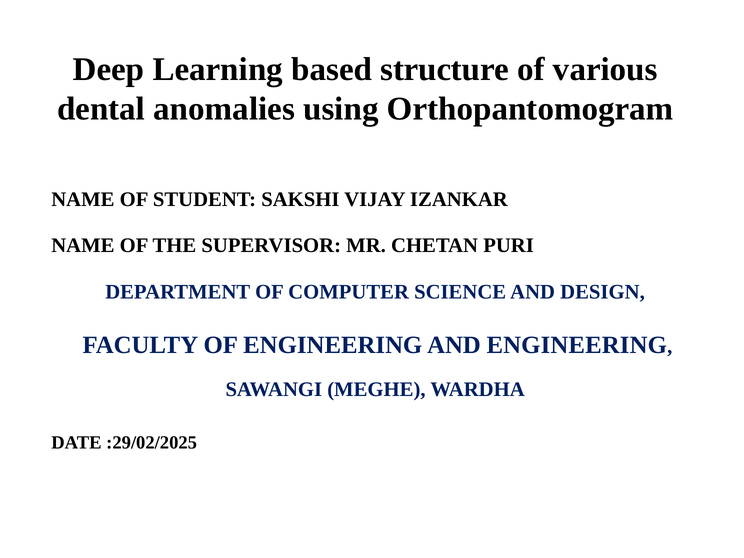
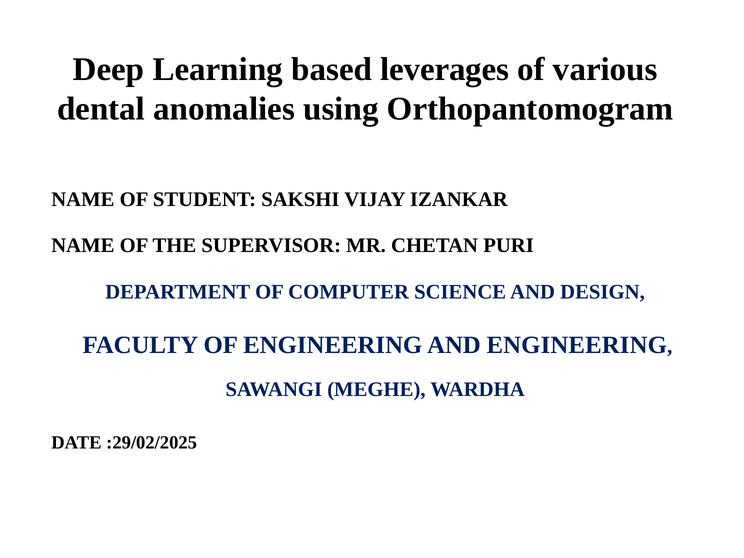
structure: structure -> leverages (445, 69)
